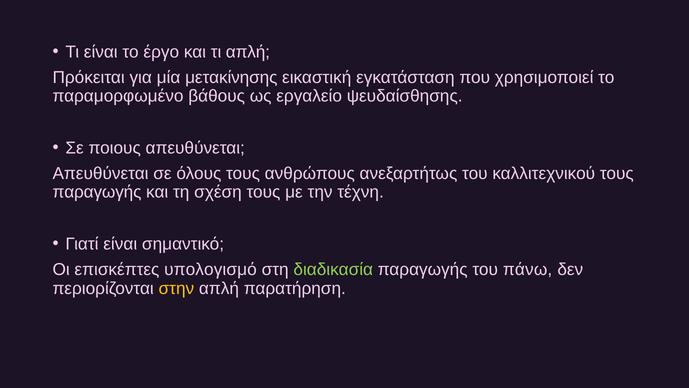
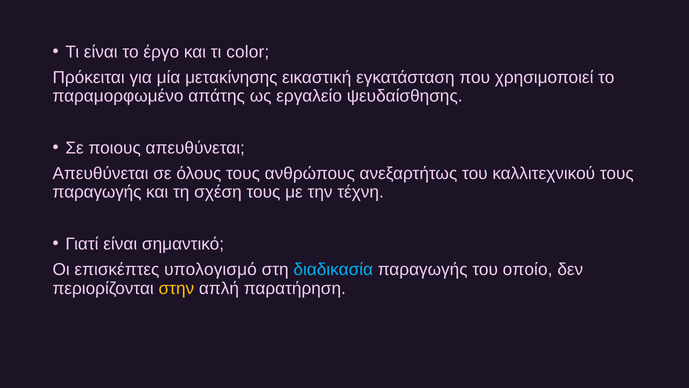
τι απλή: απλή -> color (248, 52)
βάθους: βάθους -> απάτης (217, 96)
διαδικασία colour: light green -> light blue (333, 269)
πάνω: πάνω -> οποίο (528, 269)
